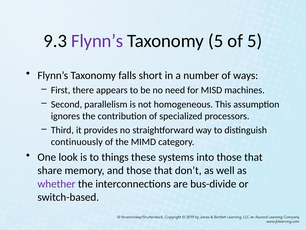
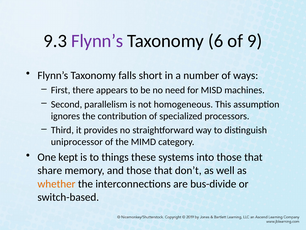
Taxonomy 5: 5 -> 6 (216, 41)
of 5: 5 -> 9 (255, 41)
continuously: continuously -> uniprocessor (77, 142)
look: look -> kept (68, 157)
whether colour: purple -> orange (56, 183)
